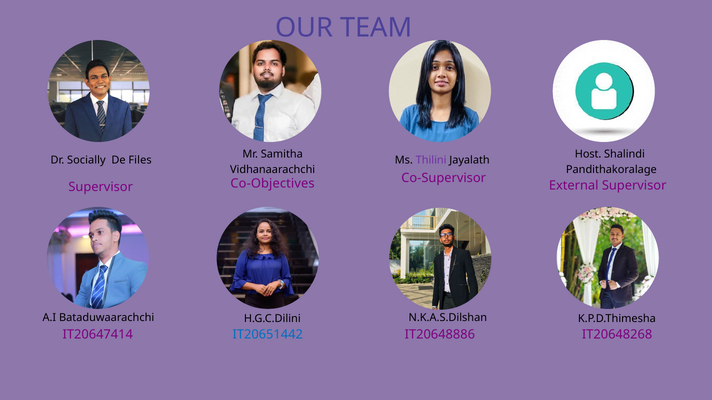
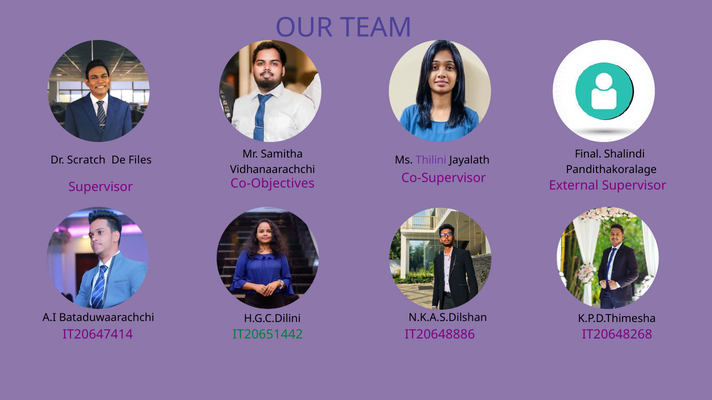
Host: Host -> Final (588, 155)
Socially: Socially -> Scratch (86, 160)
IT20651442 colour: blue -> green (268, 335)
